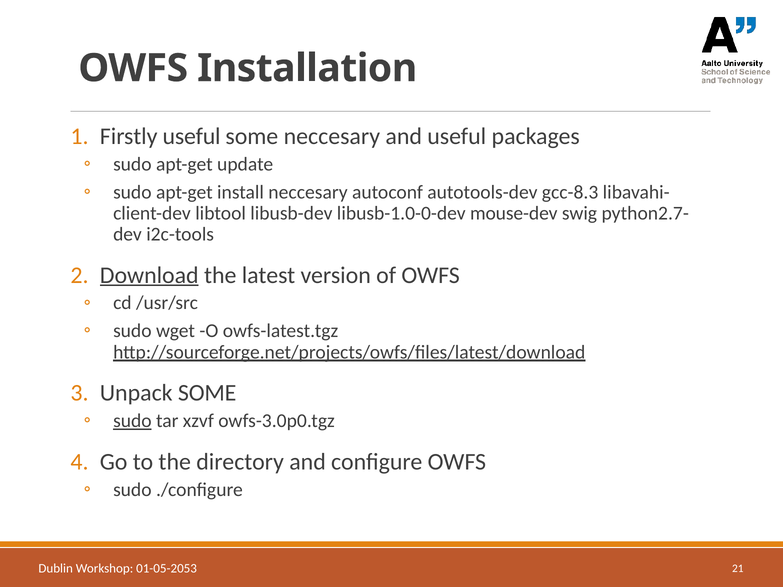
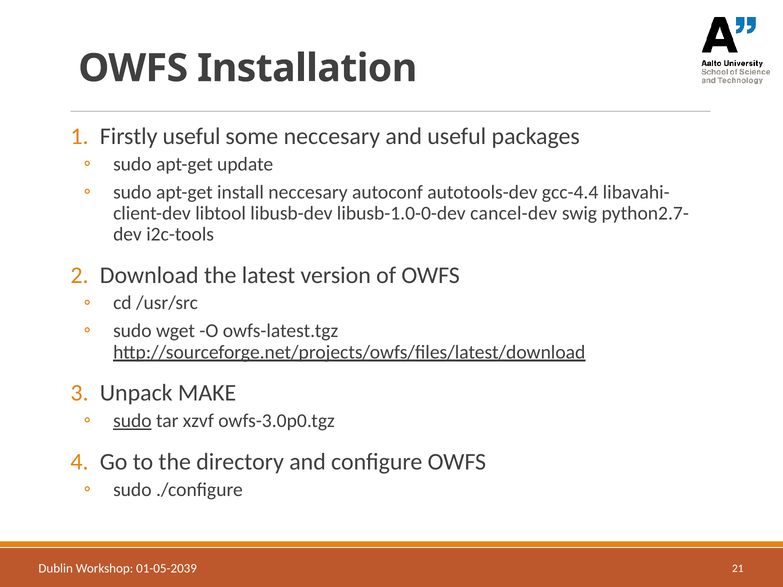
gcc-8.3: gcc-8.3 -> gcc-4.4 (570, 192)
mouse-dev: mouse-dev -> cancel-dev (514, 213)
Download underline: present -> none (149, 275)
Unpack SOME: SOME -> MAKE (207, 393)
01-05-2053: 01-05-2053 -> 01-05-2039 (167, 569)
